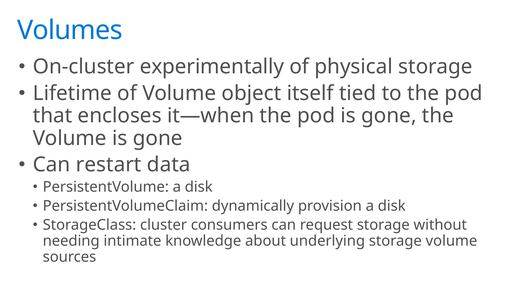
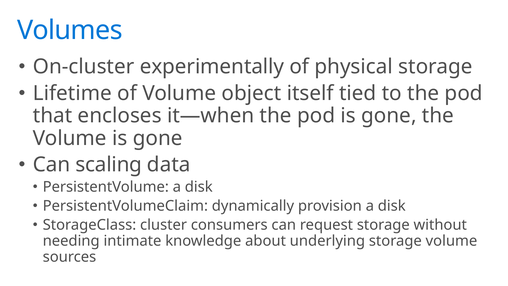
restart: restart -> scaling (109, 165)
